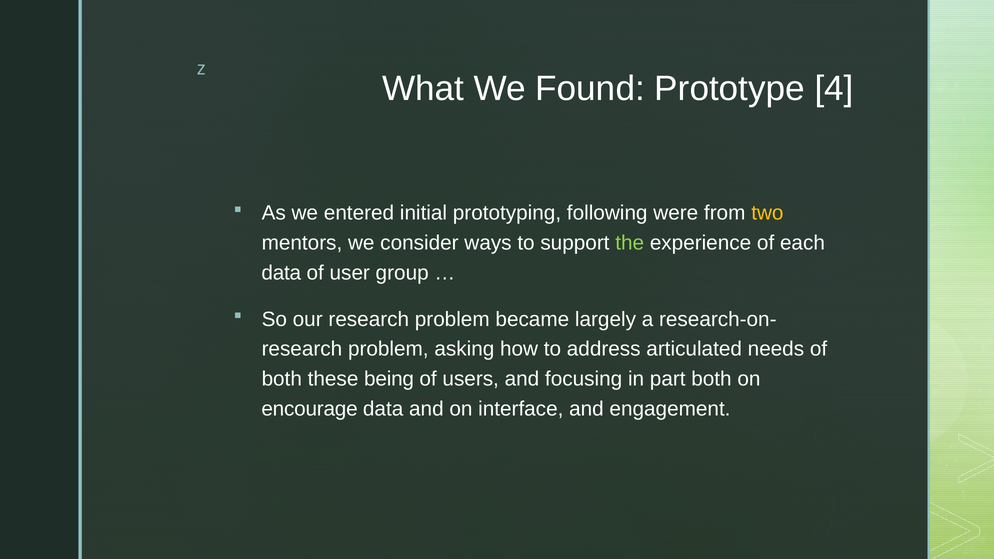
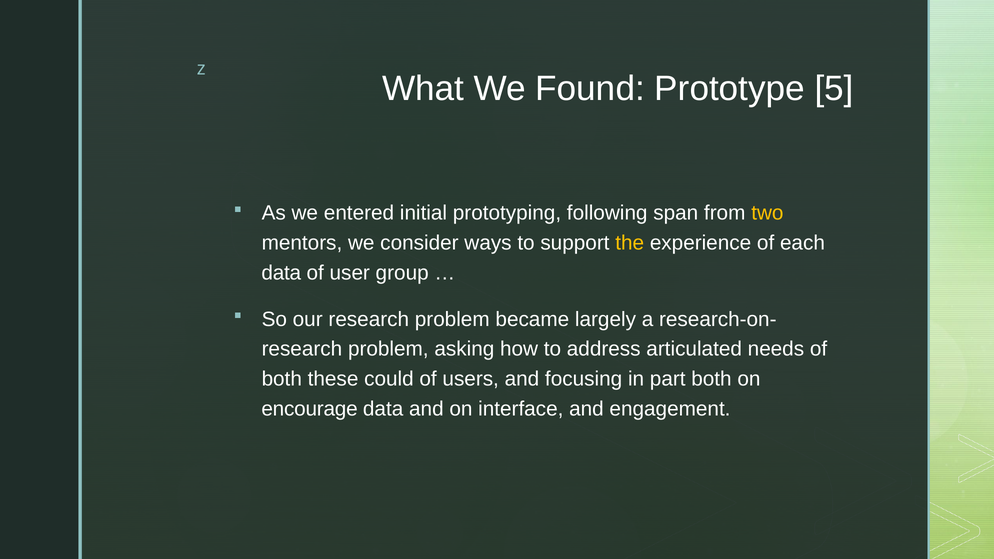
4: 4 -> 5 (834, 88)
were: were -> span (676, 213)
the colour: light green -> yellow (630, 243)
being: being -> could (389, 379)
